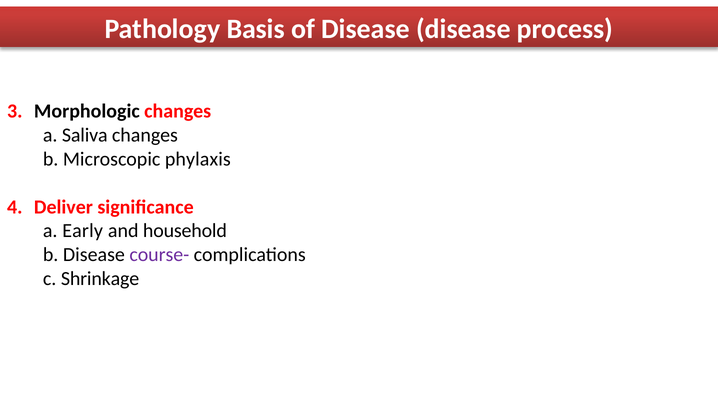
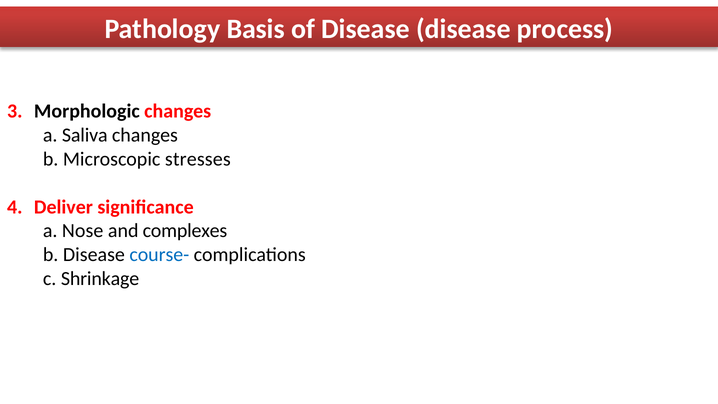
phylaxis: phylaxis -> stresses (198, 159)
Early: Early -> Nose (83, 231)
household: household -> complexes (185, 231)
course- colour: purple -> blue (159, 255)
